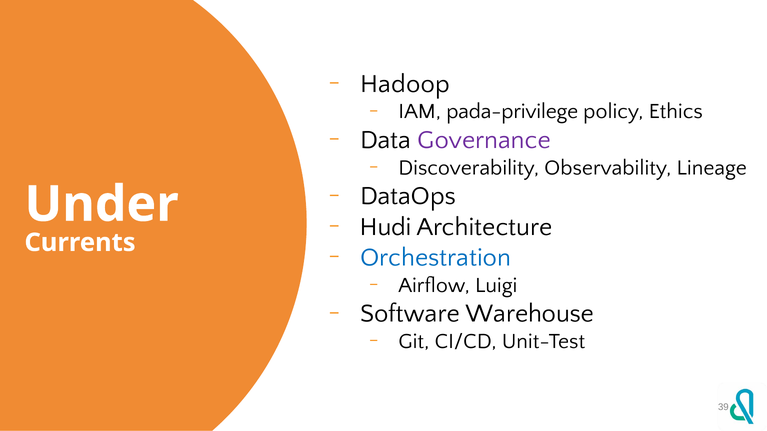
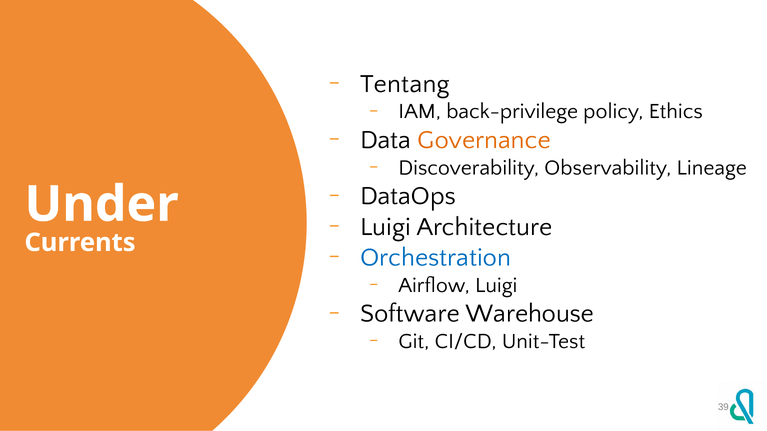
Hadoop: Hadoop -> Tentang (405, 84)
pada-privilege: pada-privilege -> back-privilege (512, 112)
Governance colour: purple -> orange (484, 140)
Hudi: Hudi -> Luigi (386, 227)
